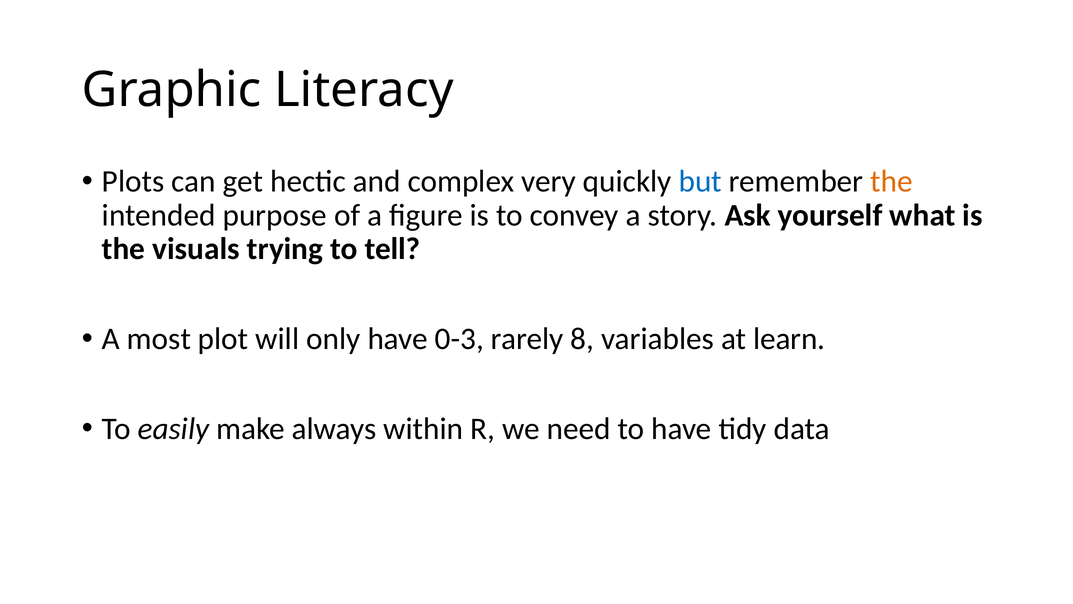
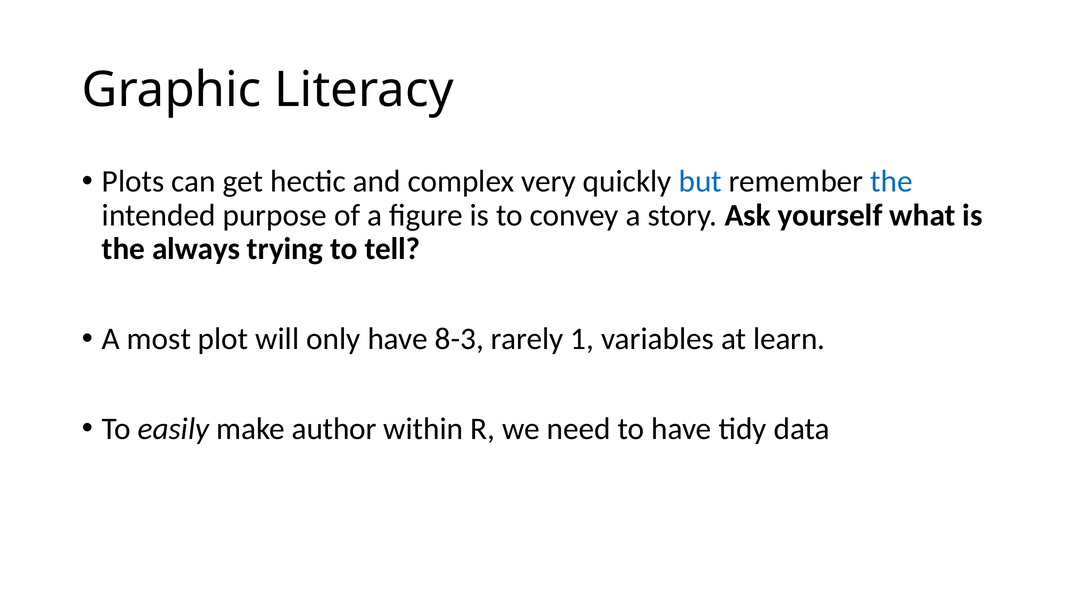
the colour: orange -> blue (892, 181)
visuals: visuals -> always (196, 249)
0-3: 0-3 -> 8-3 (459, 339)
8: 8 -> 1 (582, 339)
always: always -> author (334, 428)
